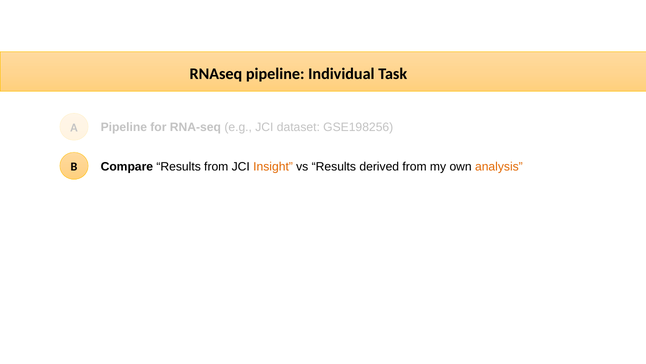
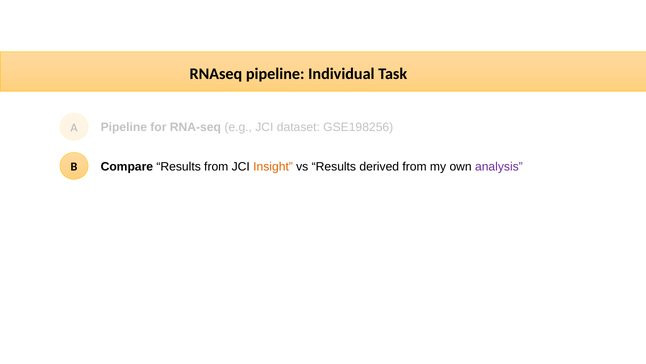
analysis colour: orange -> purple (499, 166)
